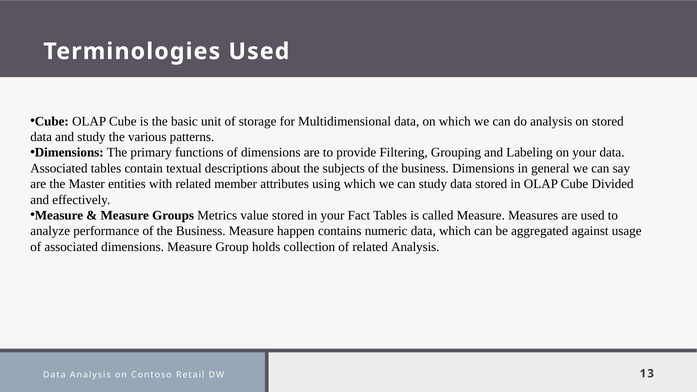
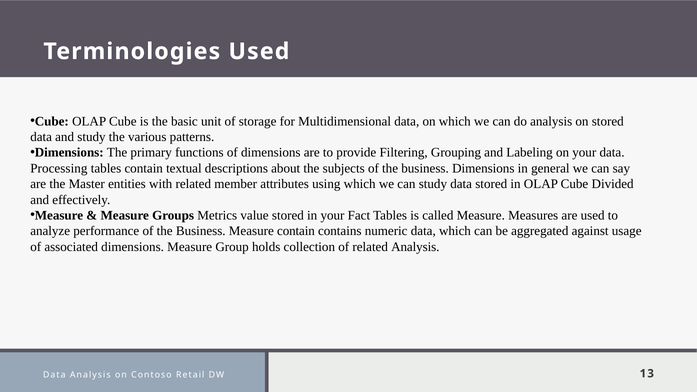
Associated: Associated -> Processing (59, 168)
Measure happen: happen -> contain (296, 231)
